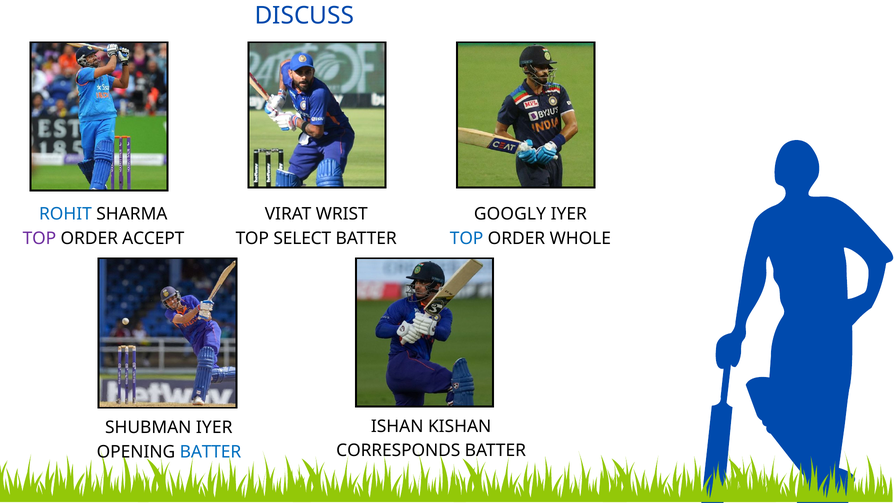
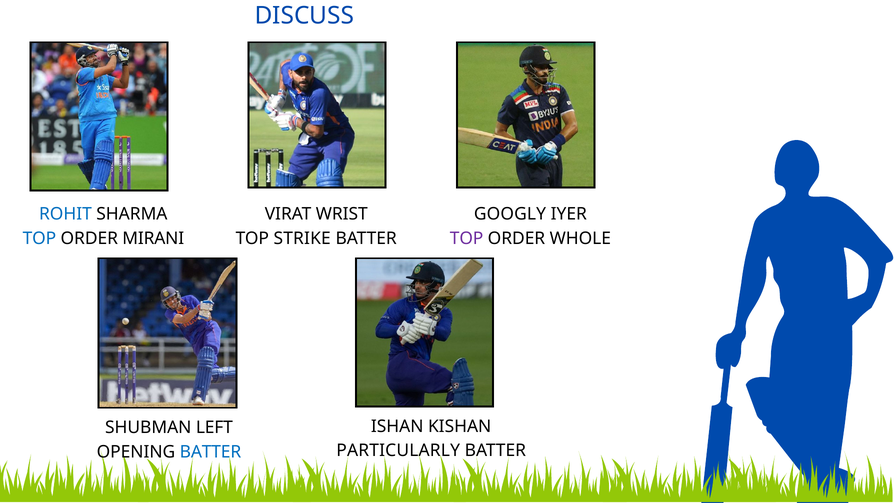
TOP colour: purple -> blue (39, 239)
ACCEPT: ACCEPT -> MIRANI (153, 239)
SELECT: SELECT -> STRIKE (302, 239)
TOP colour: blue -> purple (467, 239)
SHUBMAN IYER: IYER -> LEFT (214, 427)
CORRESPONDS: CORRESPONDS -> PARTICULARLY (398, 451)
